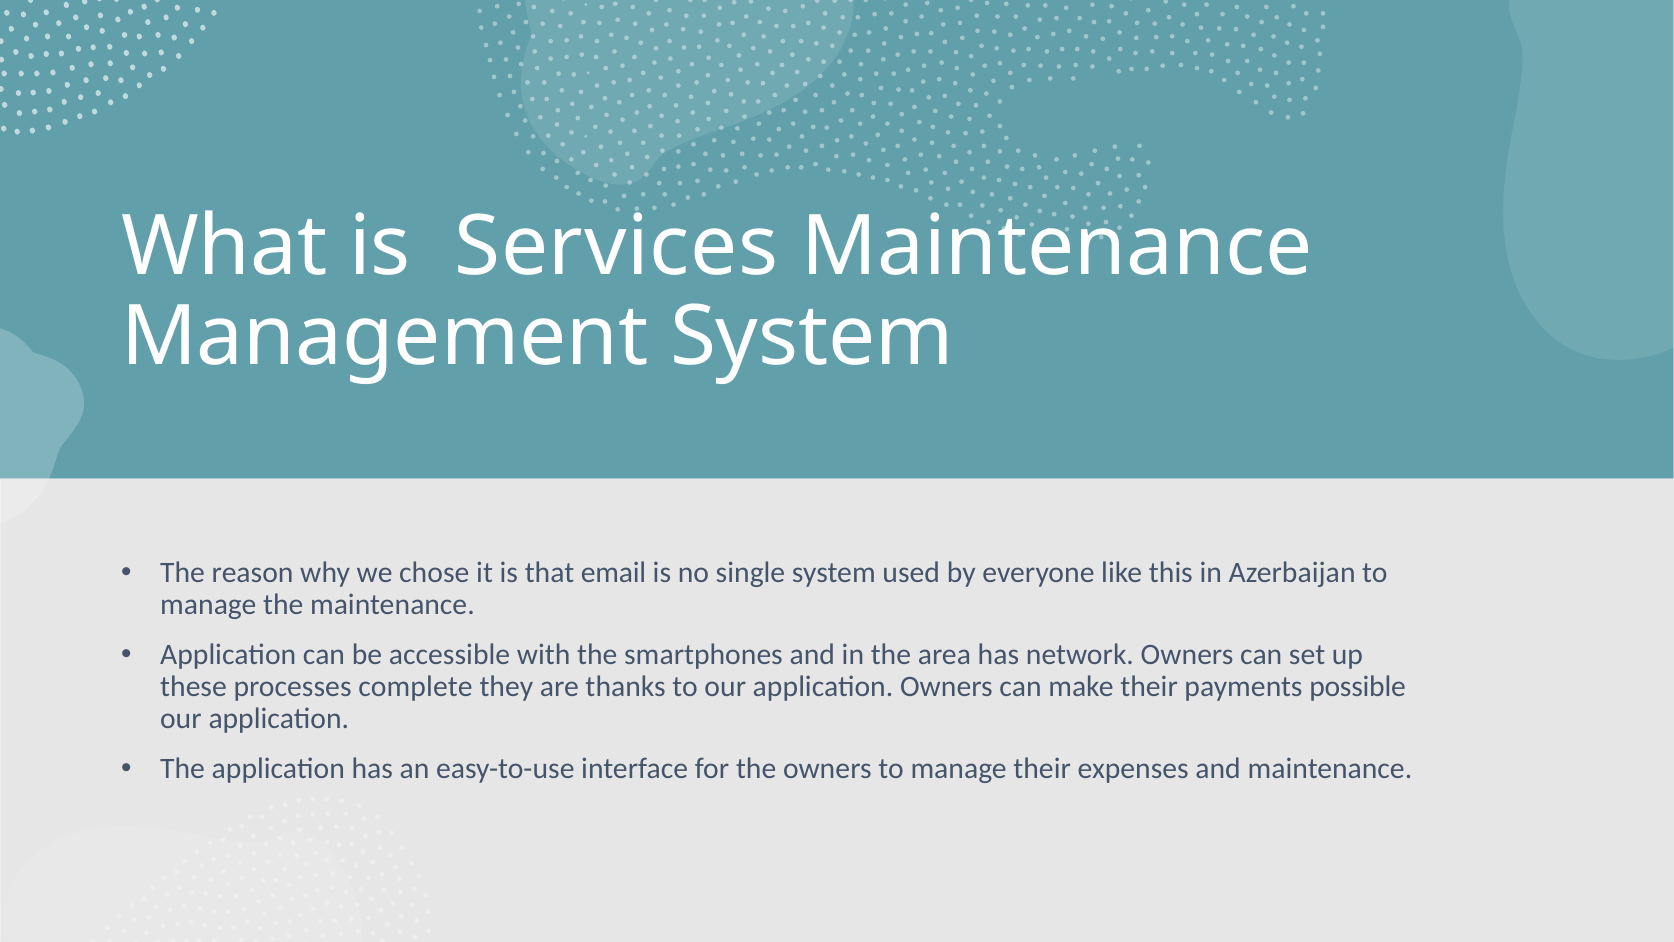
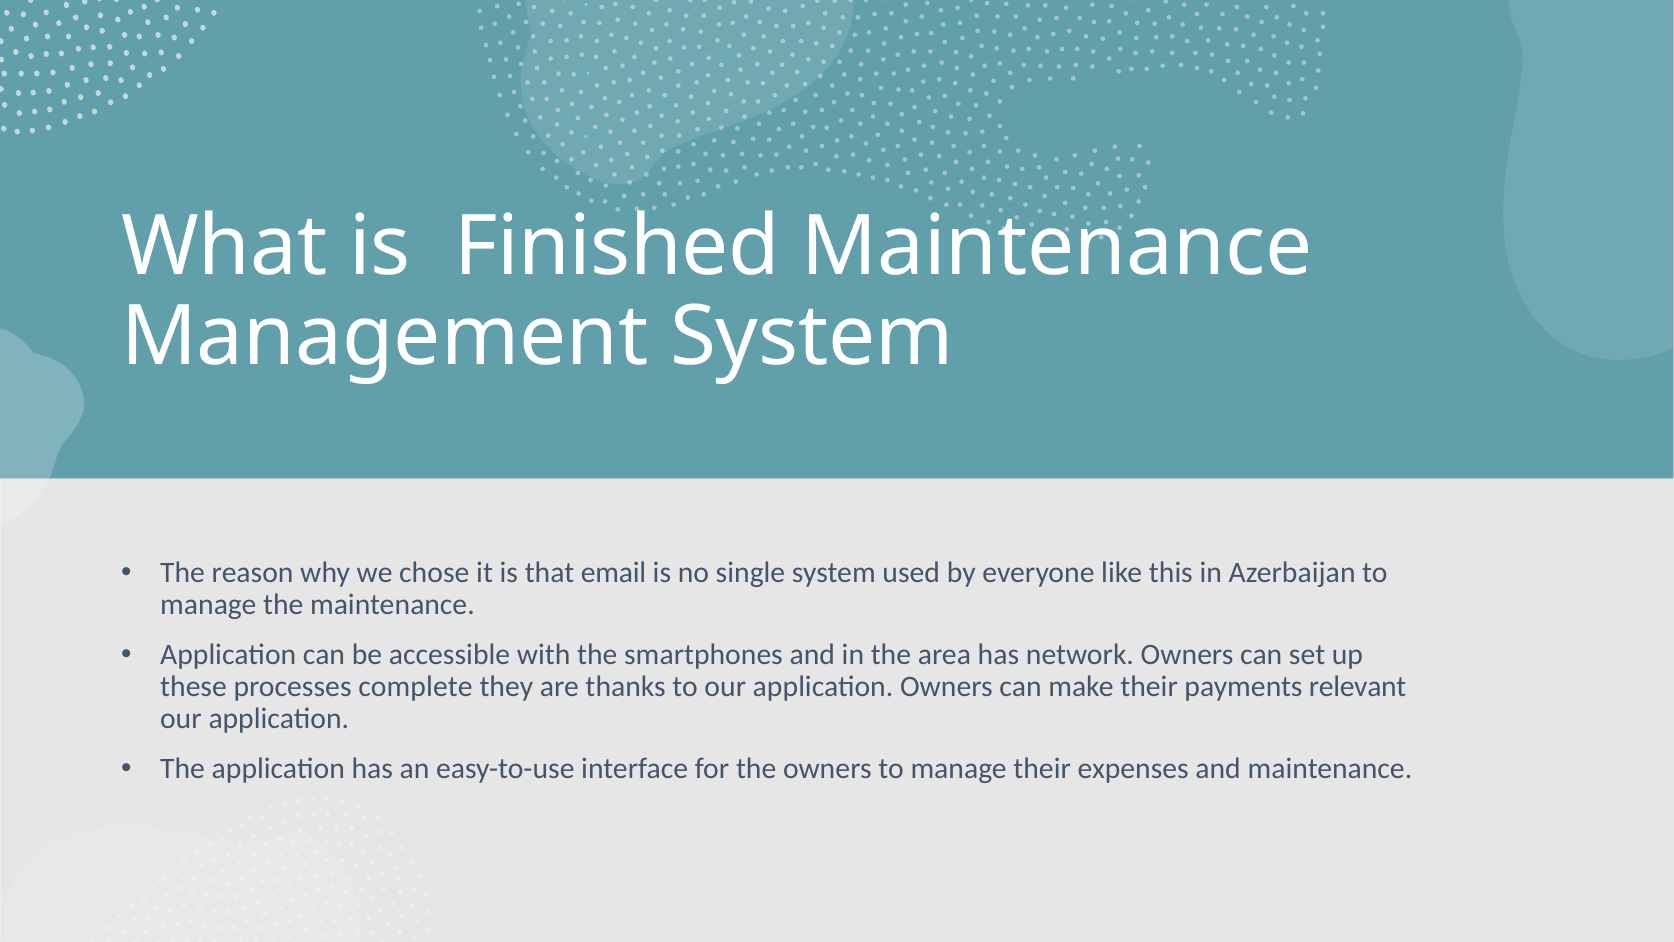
Services: Services -> Finished (617, 246)
possible: possible -> relevant (1358, 686)
